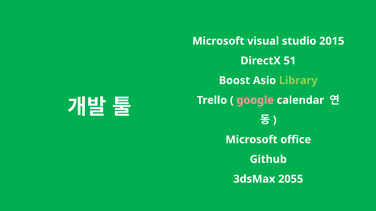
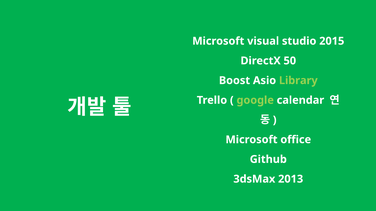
51: 51 -> 50 (290, 61)
google colour: pink -> light green (255, 100)
2055: 2055 -> 2013 (291, 179)
